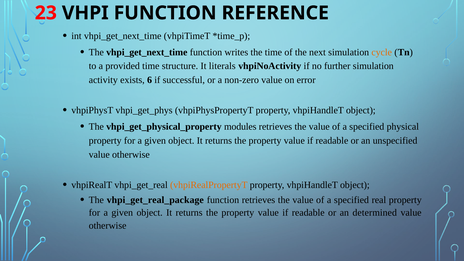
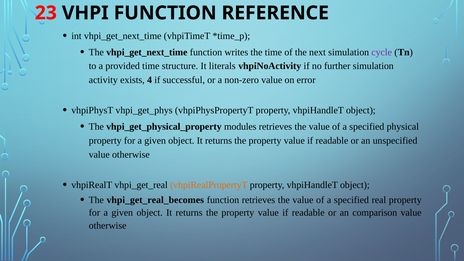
cycle colour: orange -> purple (382, 52)
6: 6 -> 4 (150, 80)
vhpi_get_real_package: vhpi_get_real_package -> vhpi_get_real_becomes (155, 200)
determined: determined -> comparison (375, 213)
